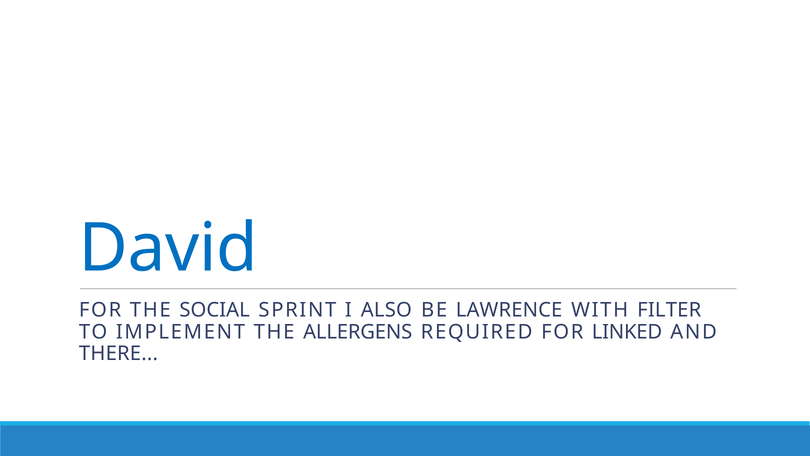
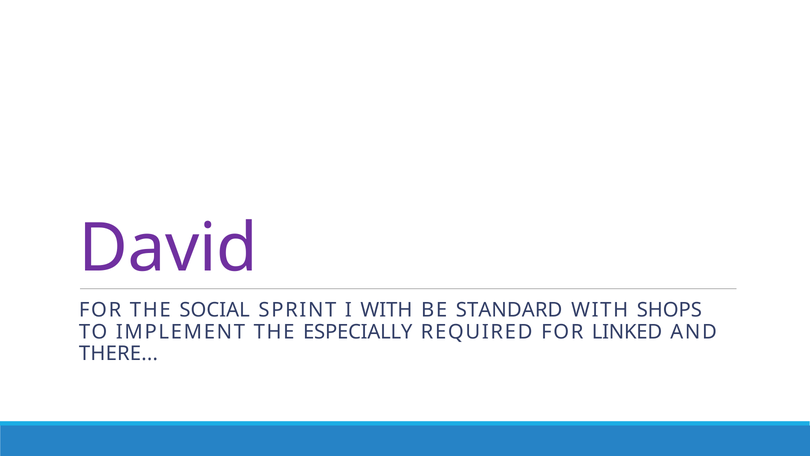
David colour: blue -> purple (168, 248)
I ALSO: ALSO -> WITH (386, 310)
LAWRENCE: LAWRENCE -> STANDARD (509, 310)
FILTER: FILTER -> SHOPS (669, 310)
ALLERGENS: ALLERGENS -> ESPECIALLY (358, 332)
